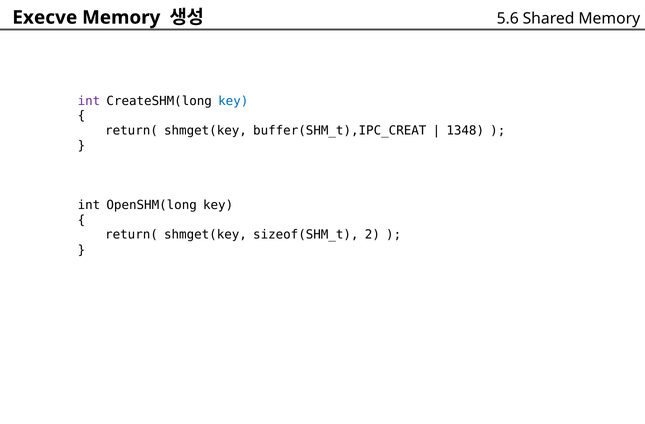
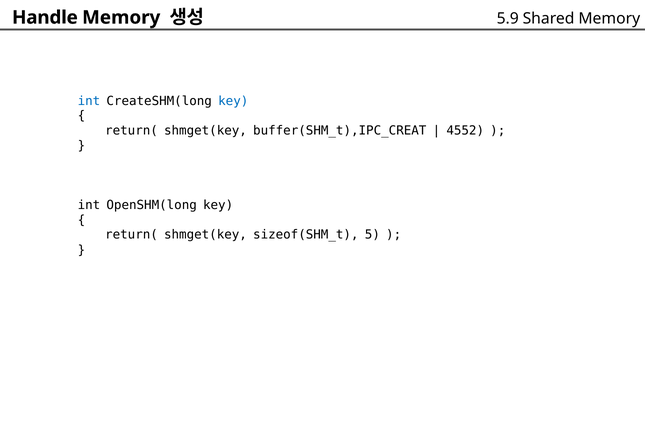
Execve: Execve -> Handle (45, 17)
5.6: 5.6 -> 5.9 (508, 18)
int colour: purple -> blue (89, 101)
1348: 1348 -> 4552 (465, 130)
2: 2 -> 5 (372, 235)
